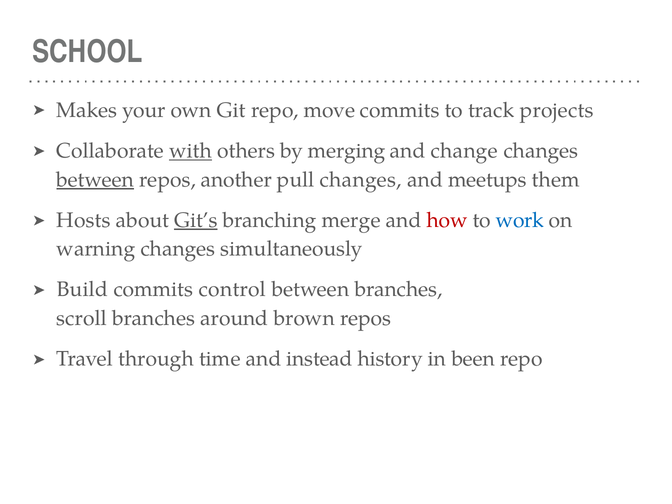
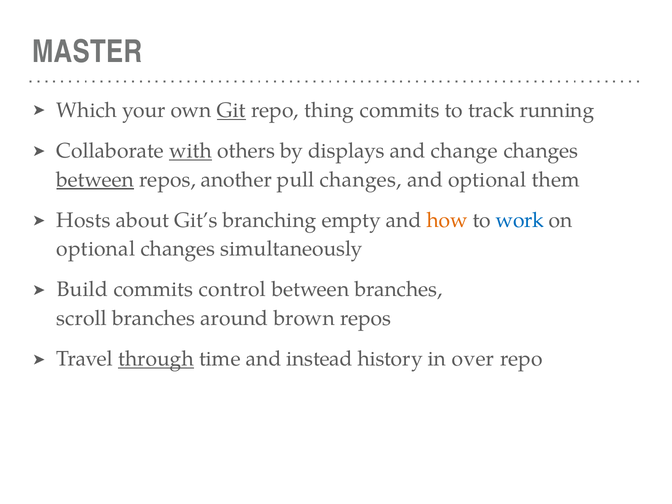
SCHOOL: SCHOOL -> MASTER (87, 52)
Makes: Makes -> Which (87, 111)
Git underline: none -> present (231, 111)
move: move -> thing (329, 111)
projects: projects -> running (557, 111)
merging: merging -> displays (347, 151)
and meetups: meetups -> optional (487, 180)
Git’s underline: present -> none (196, 220)
merge: merge -> empty (351, 220)
how colour: red -> orange (447, 220)
warning: warning -> optional (96, 249)
through underline: none -> present (156, 359)
been: been -> over (473, 359)
